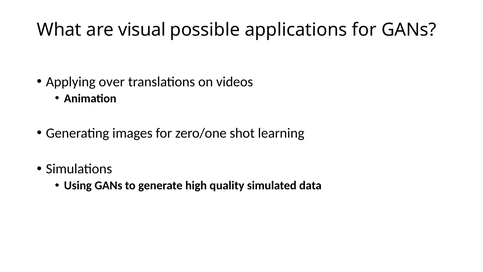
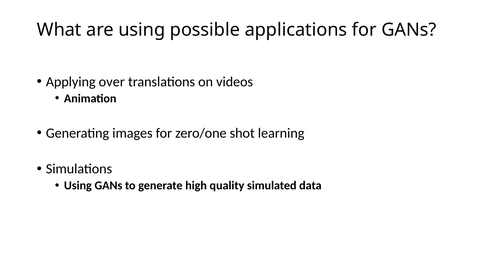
are visual: visual -> using (142, 30)
